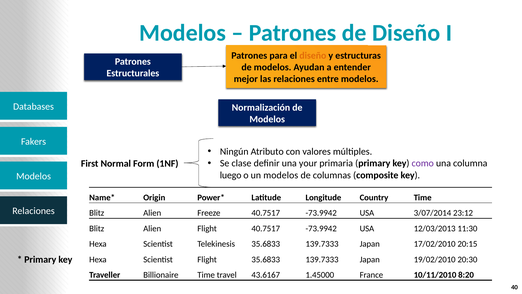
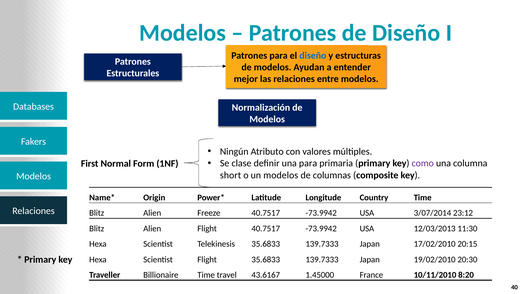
diseño colour: orange -> blue (313, 55)
una your: your -> para (308, 163)
luego: luego -> short (231, 175)
